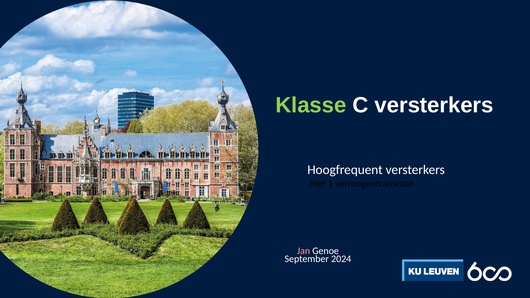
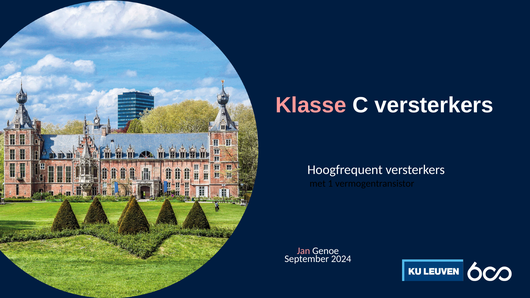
Klasse colour: light green -> pink (311, 105)
